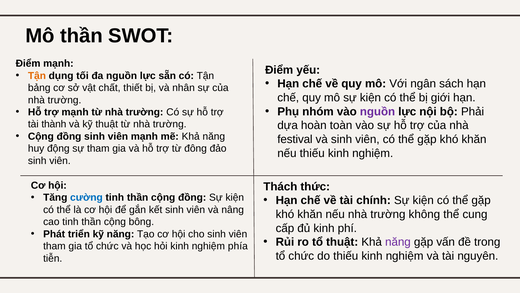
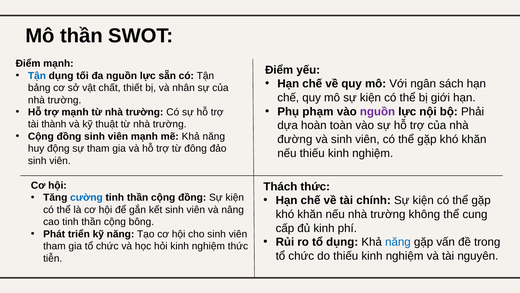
Tận colour: orange -> blue (37, 76)
nhóm: nhóm -> phạm (318, 111)
festival: festival -> đường (295, 139)
tổ thuật: thuật -> dụng (342, 242)
năng colour: purple -> blue (398, 242)
nghiệm phía: phía -> thức (238, 246)
